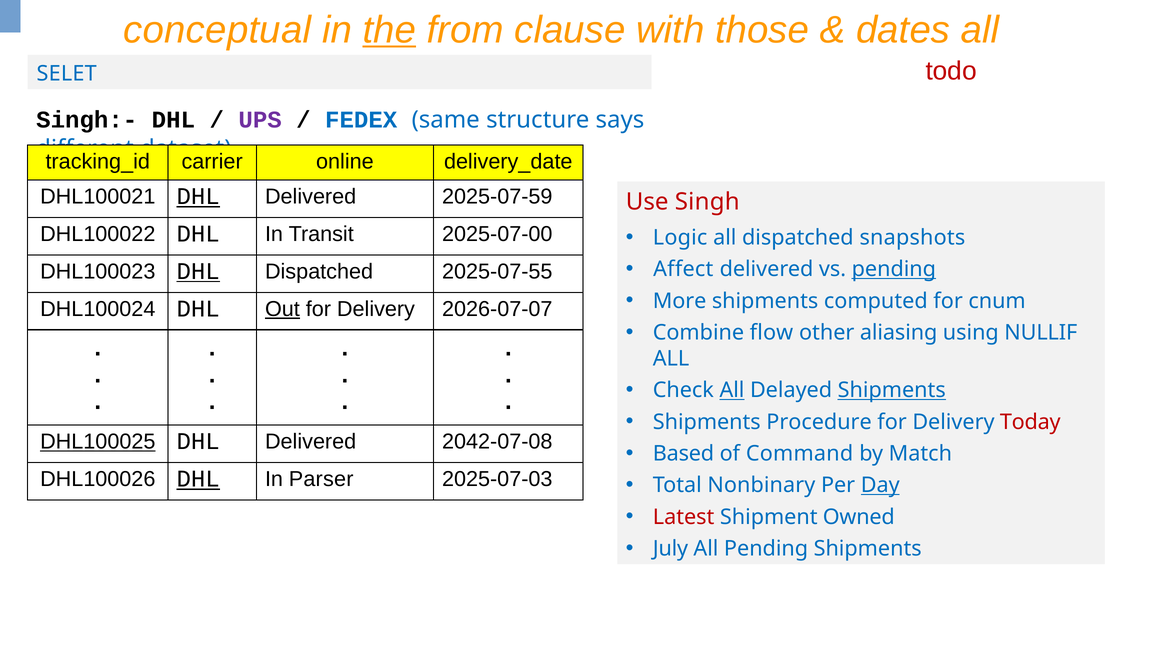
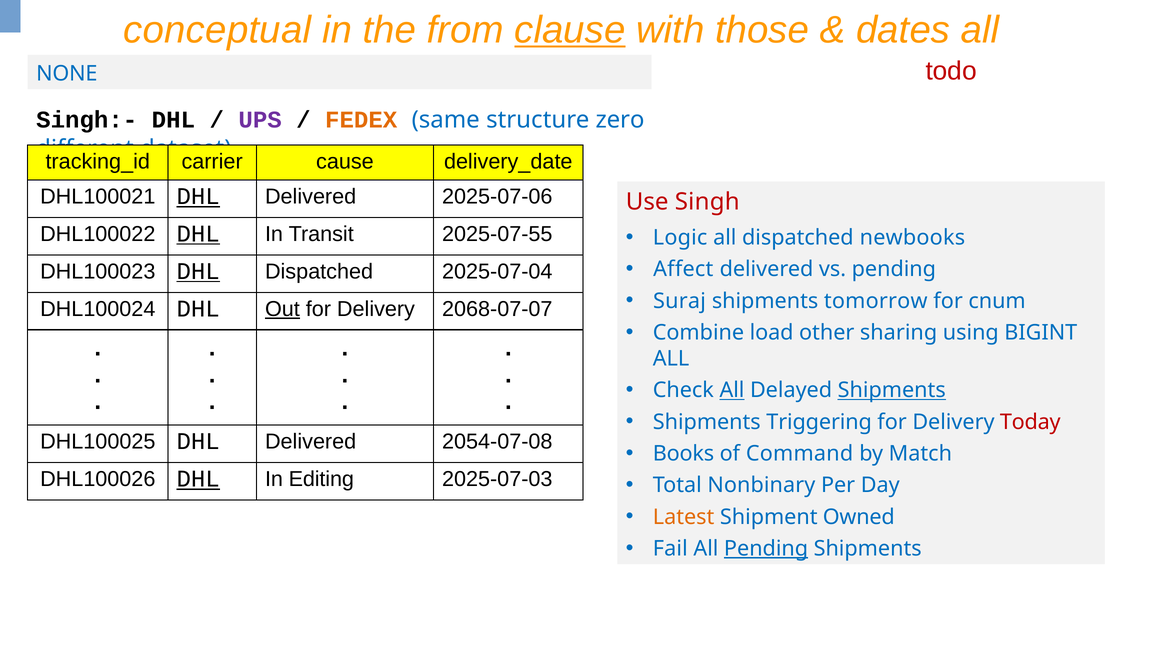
the underline: present -> none (389, 30)
clause underline: none -> present (570, 30)
SELET: SELET -> NONE (67, 74)
FEDEX colour: blue -> orange (361, 120)
says: says -> zero (620, 120)
online: online -> cause (345, 162)
2025-07-59: 2025-07-59 -> 2025-07-06 (497, 197)
DHL underline: none -> present (198, 234)
2025-07-00: 2025-07-00 -> 2025-07-55 (497, 234)
snapshots: snapshots -> newbooks (912, 238)
pending underline: present -> none (894, 270)
2025-07-55: 2025-07-55 -> 2025-07-04 (497, 272)
More: More -> Suraj (679, 301)
computed: computed -> tomorrow (876, 301)
2026-07-07: 2026-07-07 -> 2068-07-07 (497, 309)
flow: flow -> load (772, 333)
aliasing: aliasing -> sharing (899, 333)
NULLIF: NULLIF -> BIGINT (1041, 333)
Procedure: Procedure -> Triggering (819, 422)
DHL100025 underline: present -> none (98, 442)
2042-07-08: 2042-07-08 -> 2054-07-08 (497, 442)
Based: Based -> Books (683, 454)
Parser: Parser -> Editing (321, 480)
Day underline: present -> none (880, 486)
Latest colour: red -> orange (684, 517)
July: July -> Fail (670, 549)
Pending underline: none -> present (766, 549)
